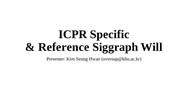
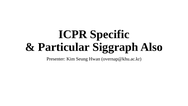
Reference: Reference -> Particular (64, 47)
Will: Will -> Also (152, 47)
